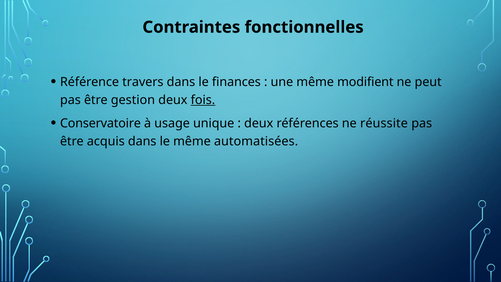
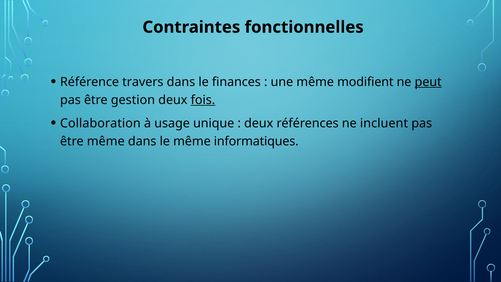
peut underline: none -> present (428, 82)
Conservatoire: Conservatoire -> Collaboration (100, 123)
réussite: réussite -> incluent (384, 123)
être acquis: acquis -> même (106, 141)
automatisées: automatisées -> informatiques (256, 141)
